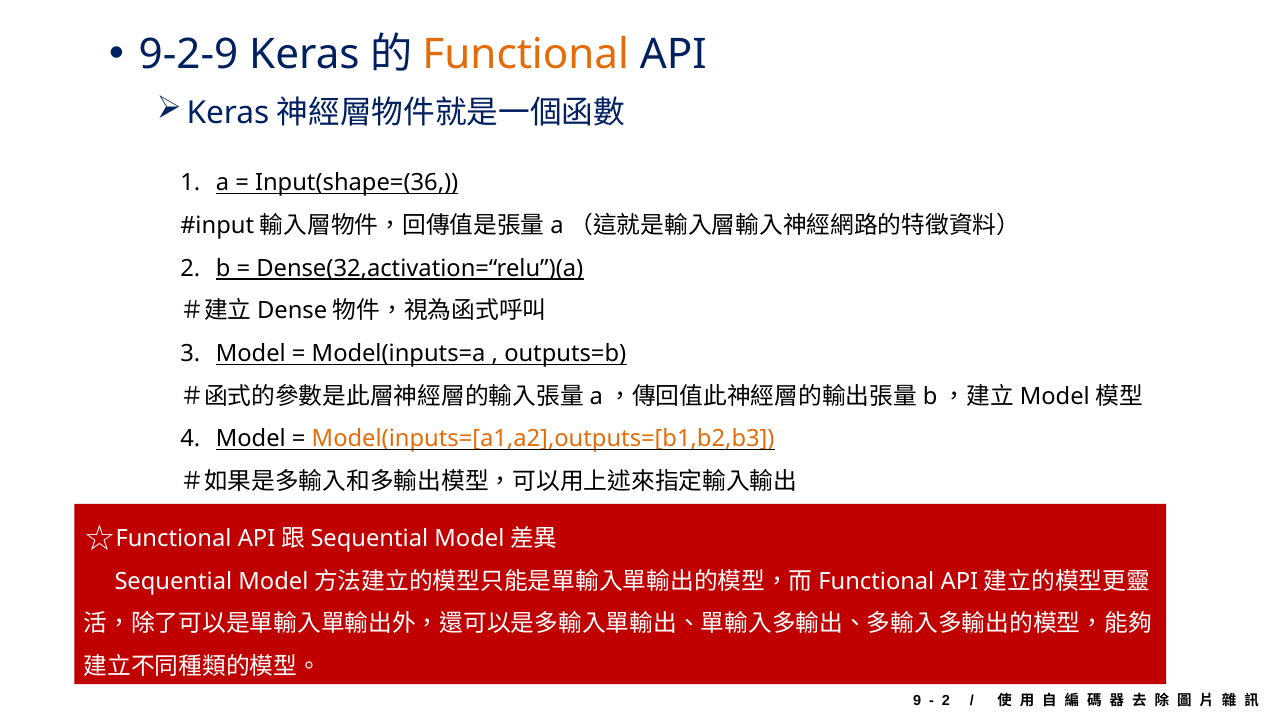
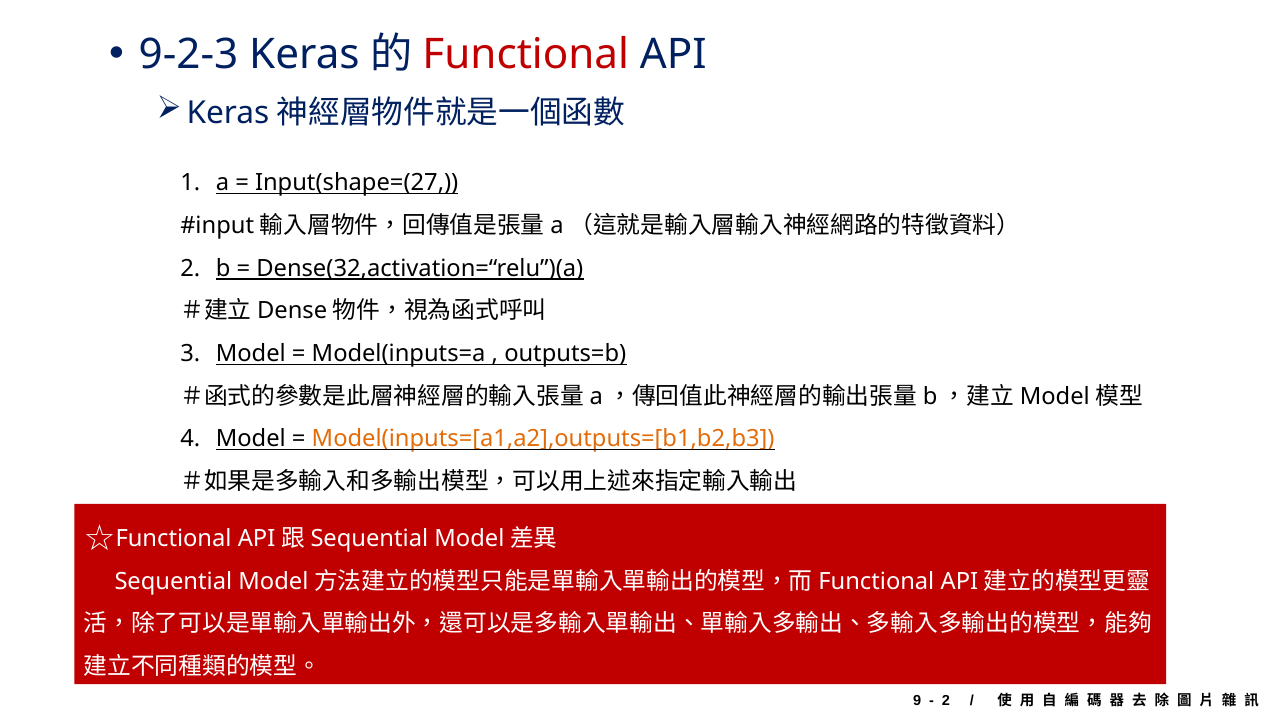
9-2-9: 9-2-9 -> 9-2-3 (188, 55)
Functional colour: orange -> red (526, 55)
Input(shape=(36: Input(shape=(36 -> Input(shape=(27 (357, 183)
